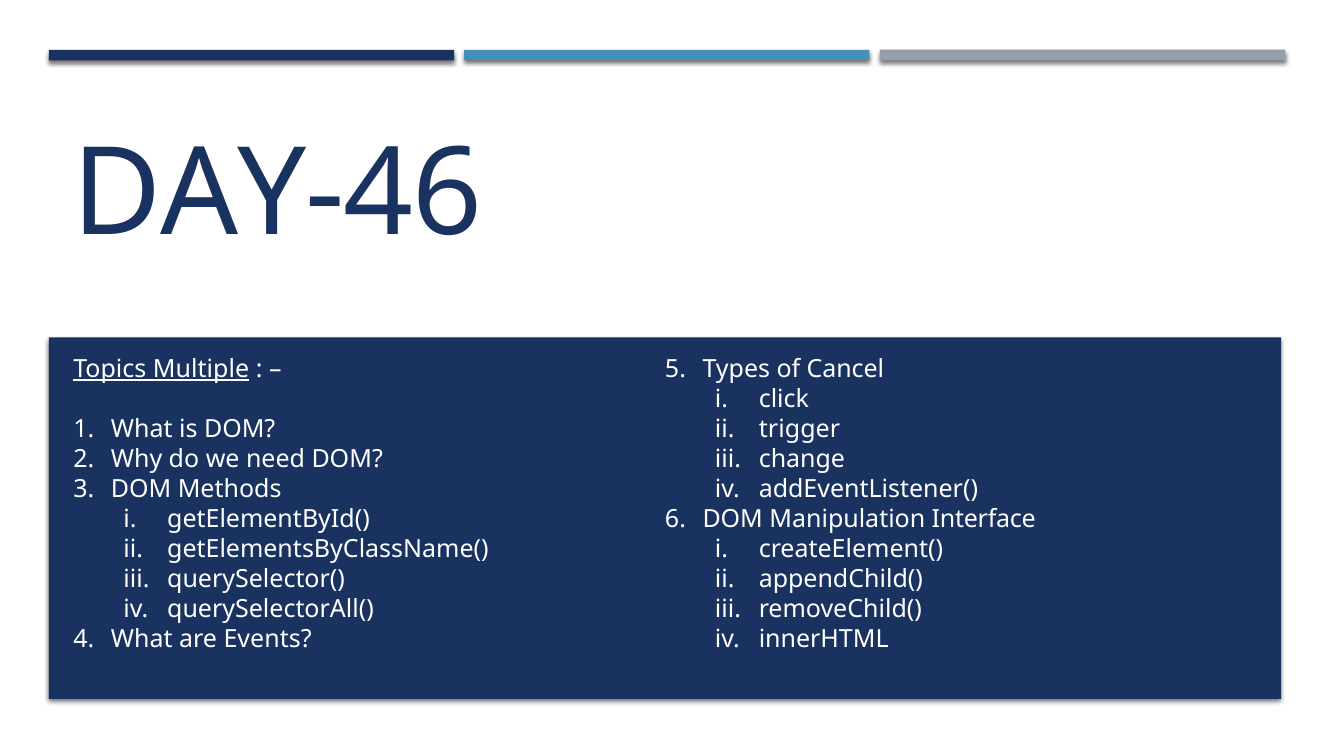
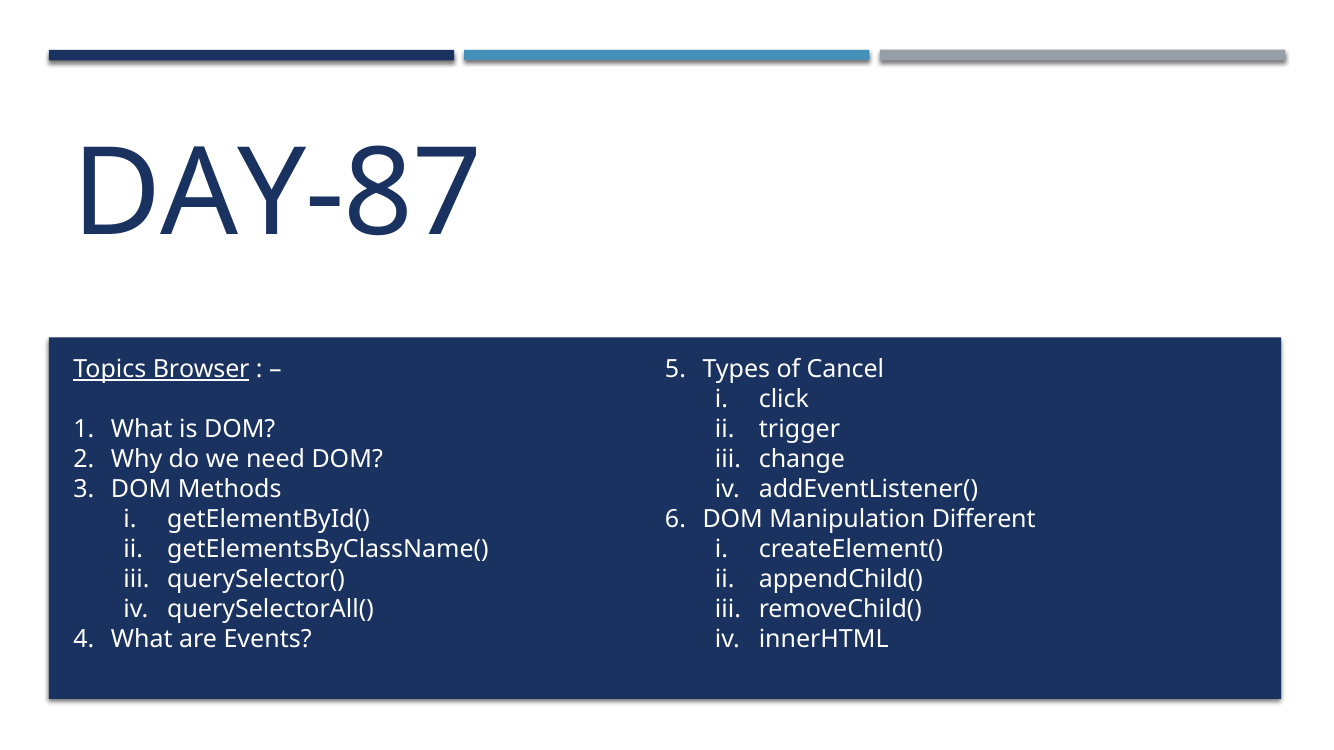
DAY-46: DAY-46 -> DAY-87 (277, 194)
Multiple: Multiple -> Browser (201, 369)
Interface: Interface -> Different (984, 519)
